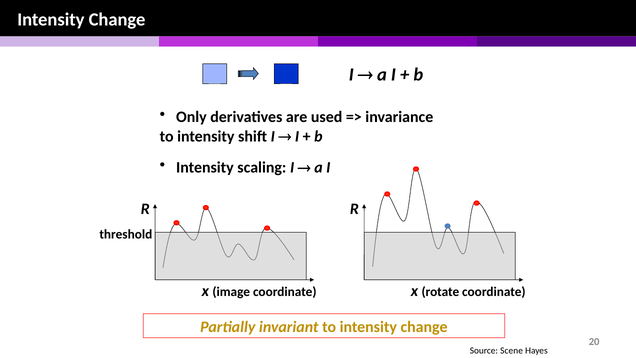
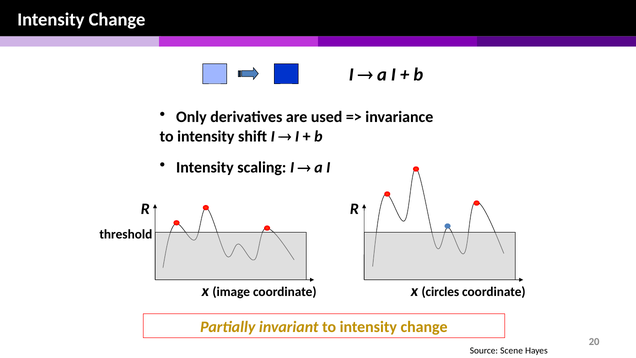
rotate: rotate -> circles (440, 292)
